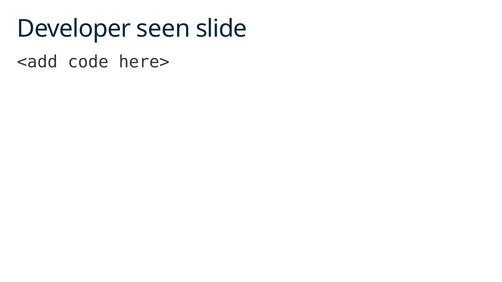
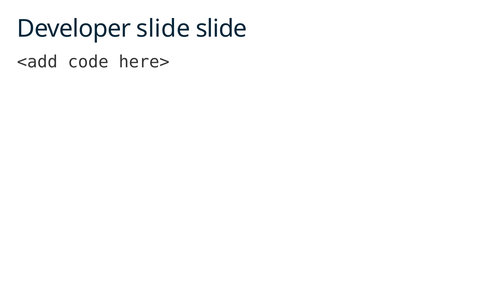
Developer seen: seen -> slide (163, 29)
